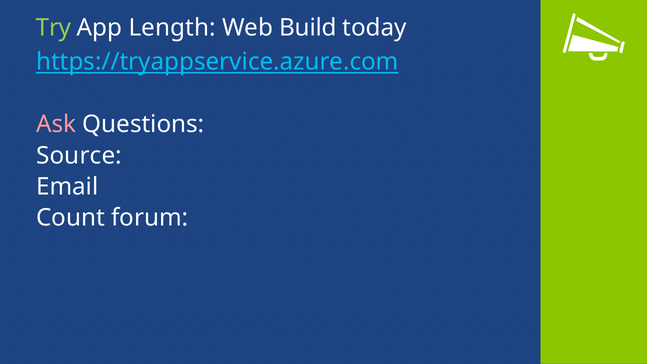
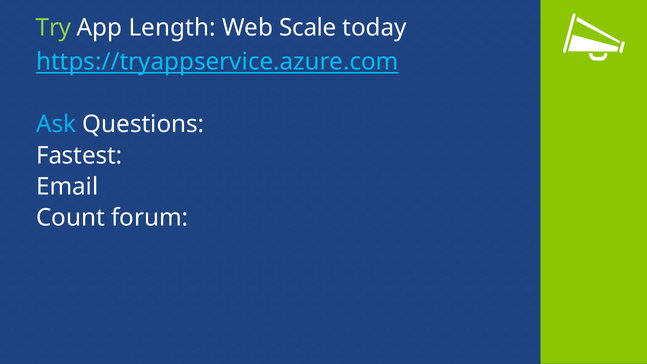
Build: Build -> Scale (308, 28)
Ask colour: pink -> light blue (56, 124)
Source: Source -> Fastest (79, 156)
